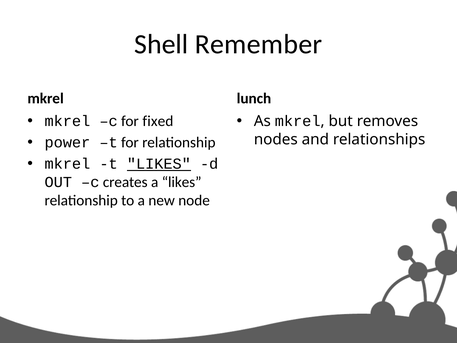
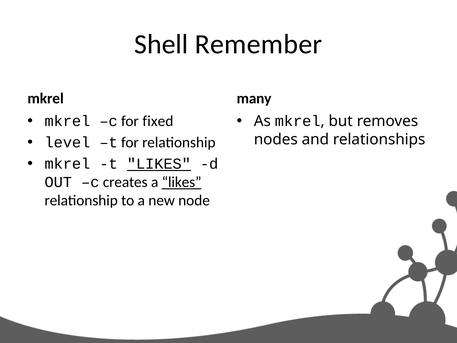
lunch: lunch -> many (254, 98)
power: power -> level (67, 143)
likes underline: none -> present (182, 182)
